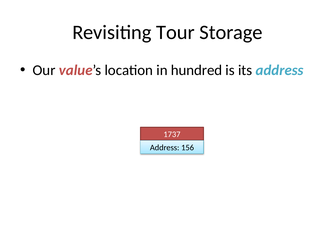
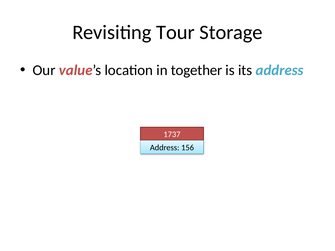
hundred: hundred -> together (197, 70)
